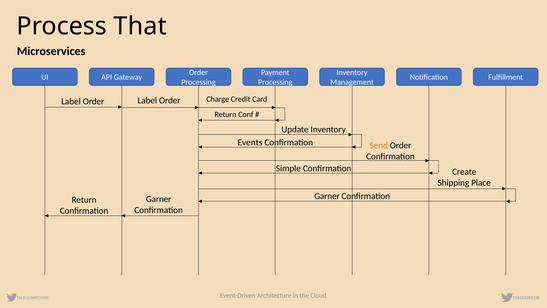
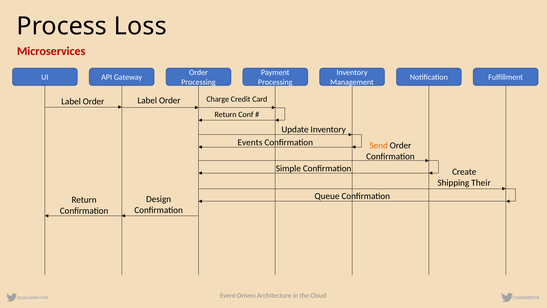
That: That -> Loss (140, 26)
Microservices colour: black -> red (51, 51)
Place: Place -> Their (481, 183)
Garner: Garner -> Queue (327, 196)
Garner: Garner -> Design (159, 199)
